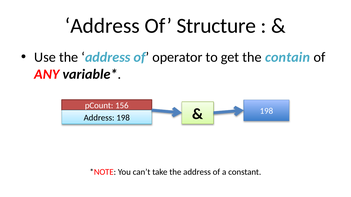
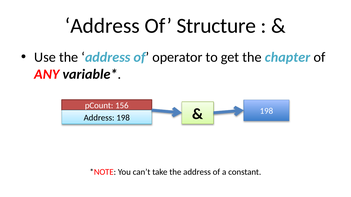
contain: contain -> chapter (288, 57)
